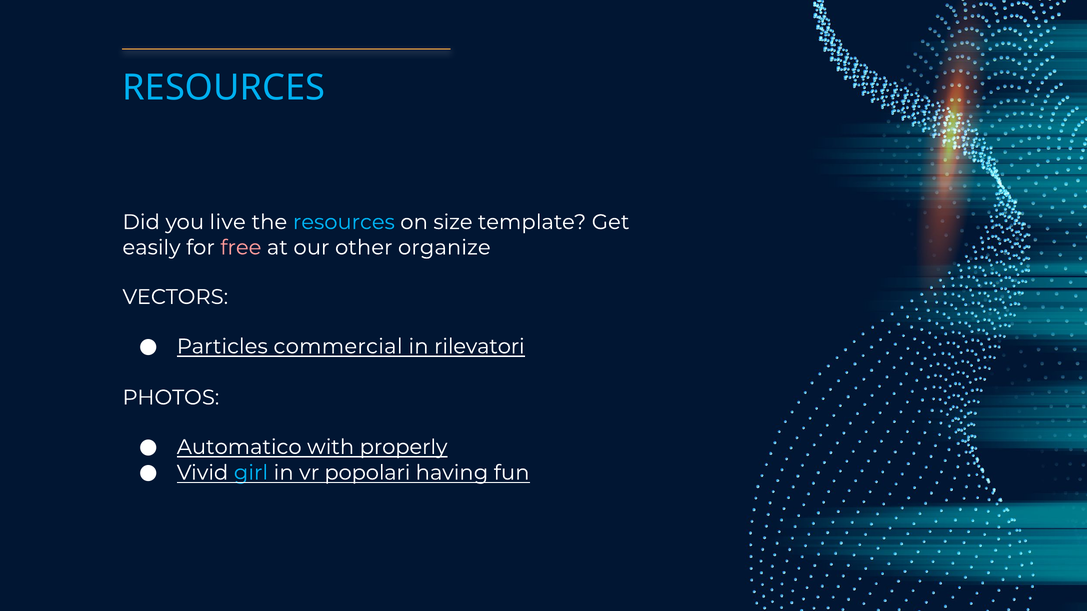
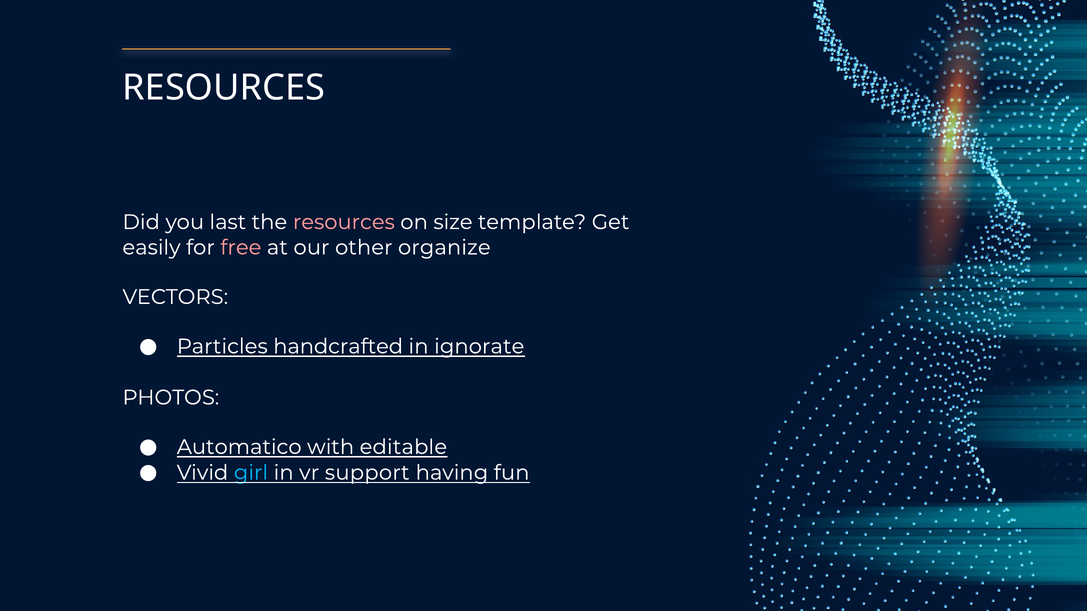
RESOURCES colour: light blue -> white (224, 88)
live: live -> last (228, 222)
resources colour: light blue -> pink (344, 222)
commercial: commercial -> handcrafted (338, 347)
rilevatori: rilevatori -> ignorate (479, 347)
properly: properly -> editable (403, 447)
popolari: popolari -> support (367, 473)
